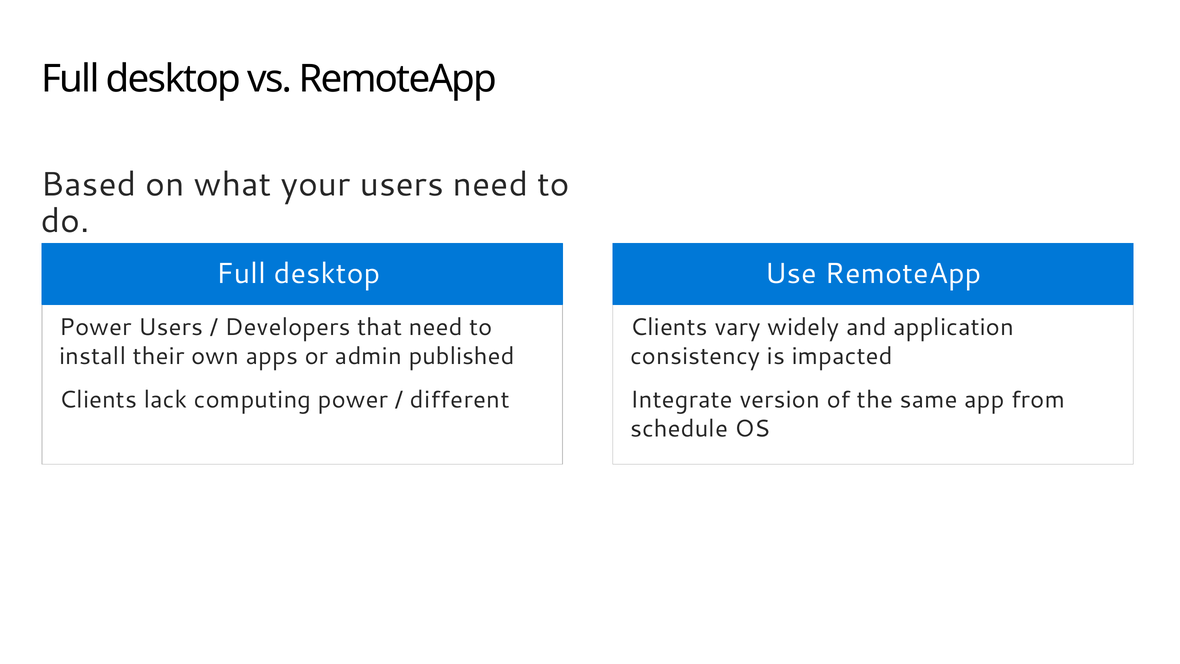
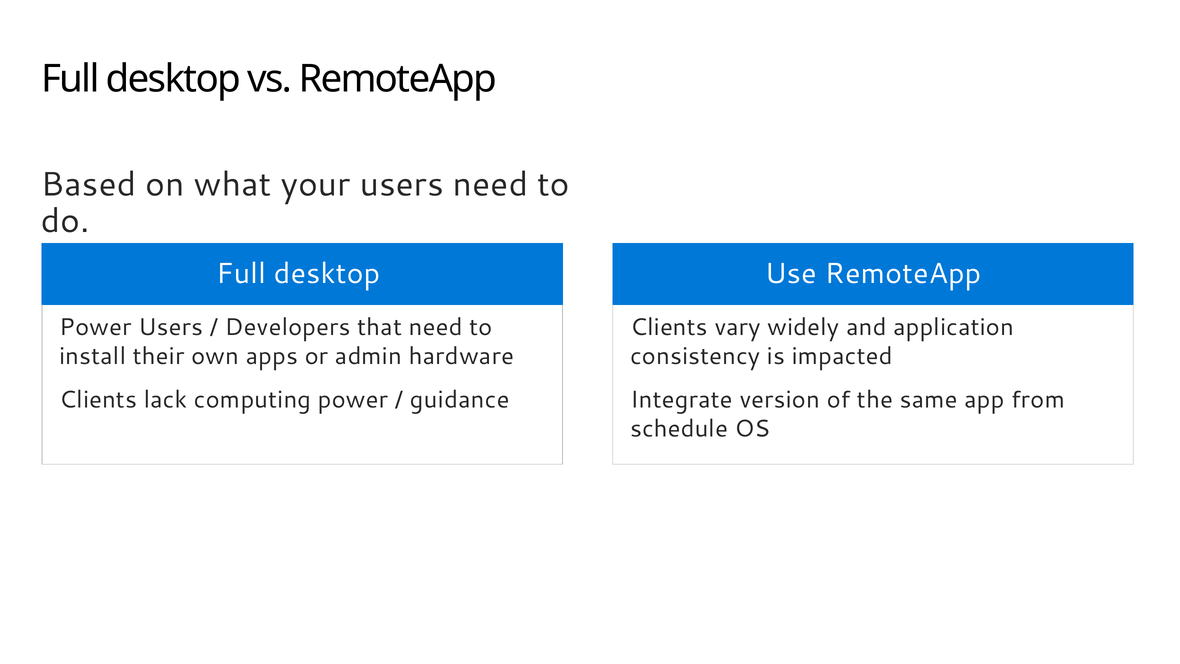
published: published -> hardware (461, 356)
different: different -> guidance (460, 400)
